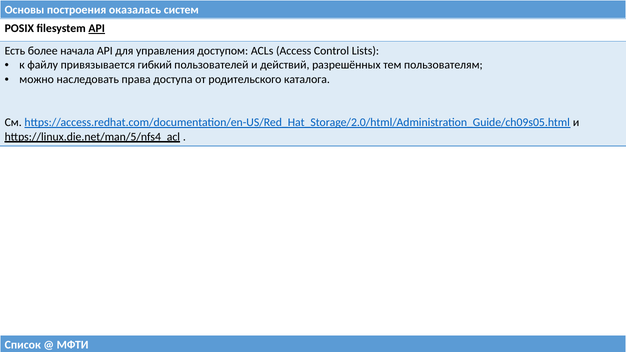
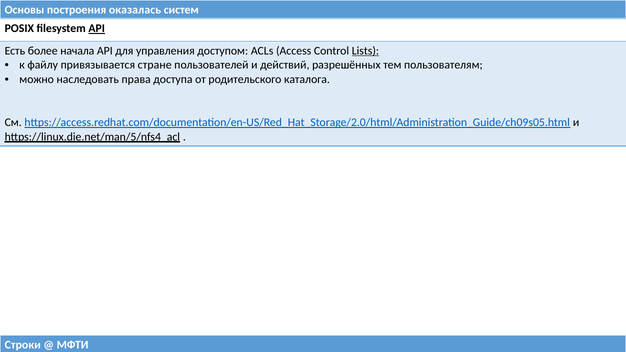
Lists underline: none -> present (365, 51)
гибкий: гибкий -> стране (155, 65)
Список: Список -> Строки (23, 345)
